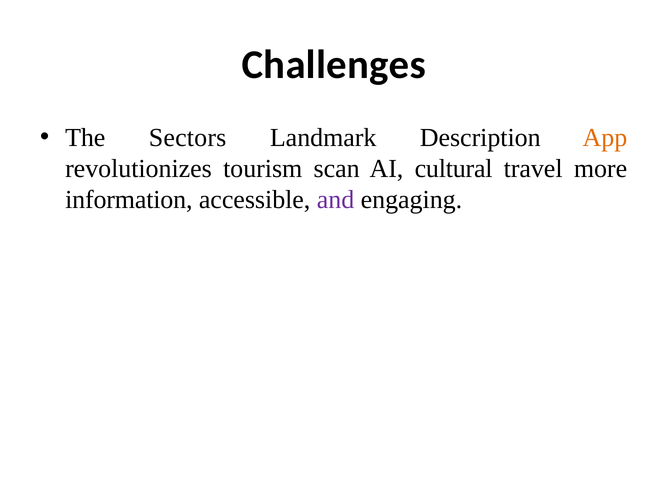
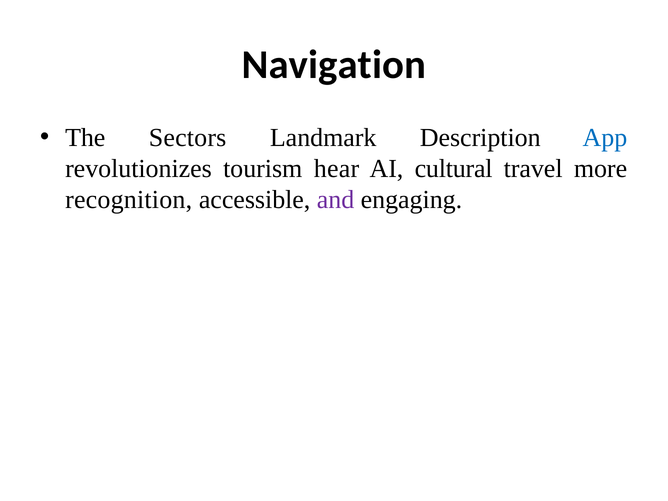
Challenges: Challenges -> Navigation (334, 65)
App colour: orange -> blue (605, 138)
scan: scan -> hear (337, 169)
information: information -> recognition (129, 200)
